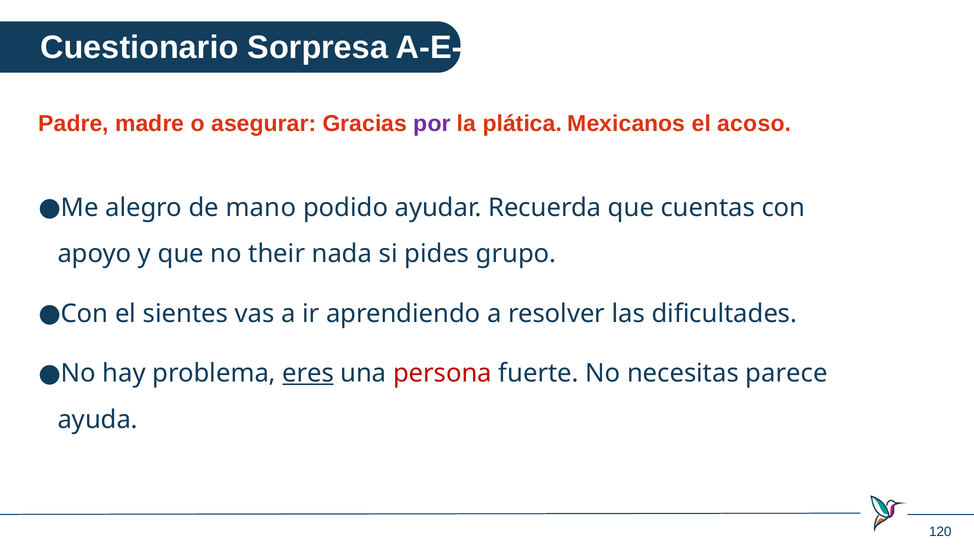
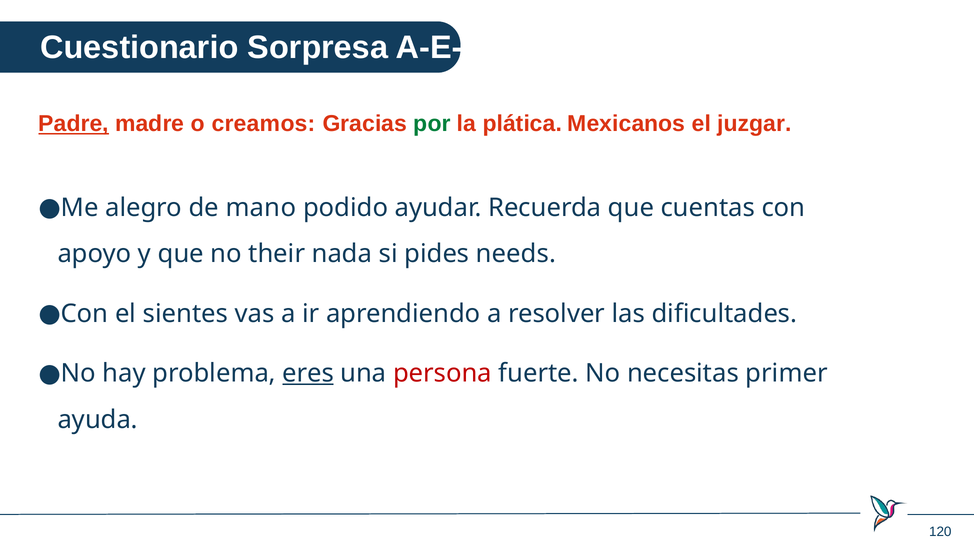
Padre underline: none -> present (74, 124)
asegurar: asegurar -> creamos (264, 124)
por colour: purple -> green (432, 124)
acoso: acoso -> juzgar (754, 124)
grupo: grupo -> needs (516, 254)
parece: parece -> primer (787, 373)
